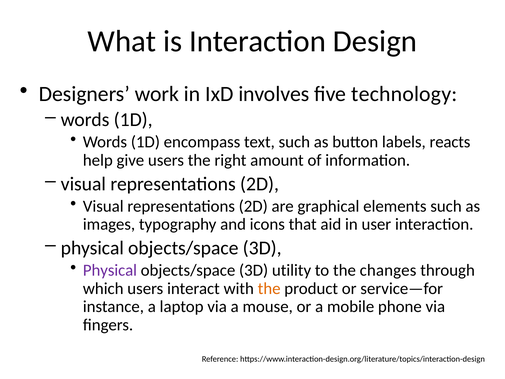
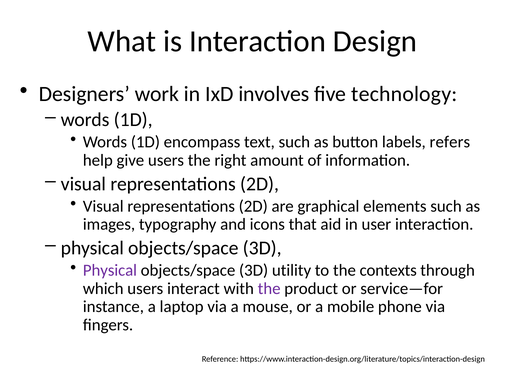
reacts: reacts -> refers (450, 142)
changes: changes -> contexts (388, 270)
the colour: orange -> purple (269, 288)
